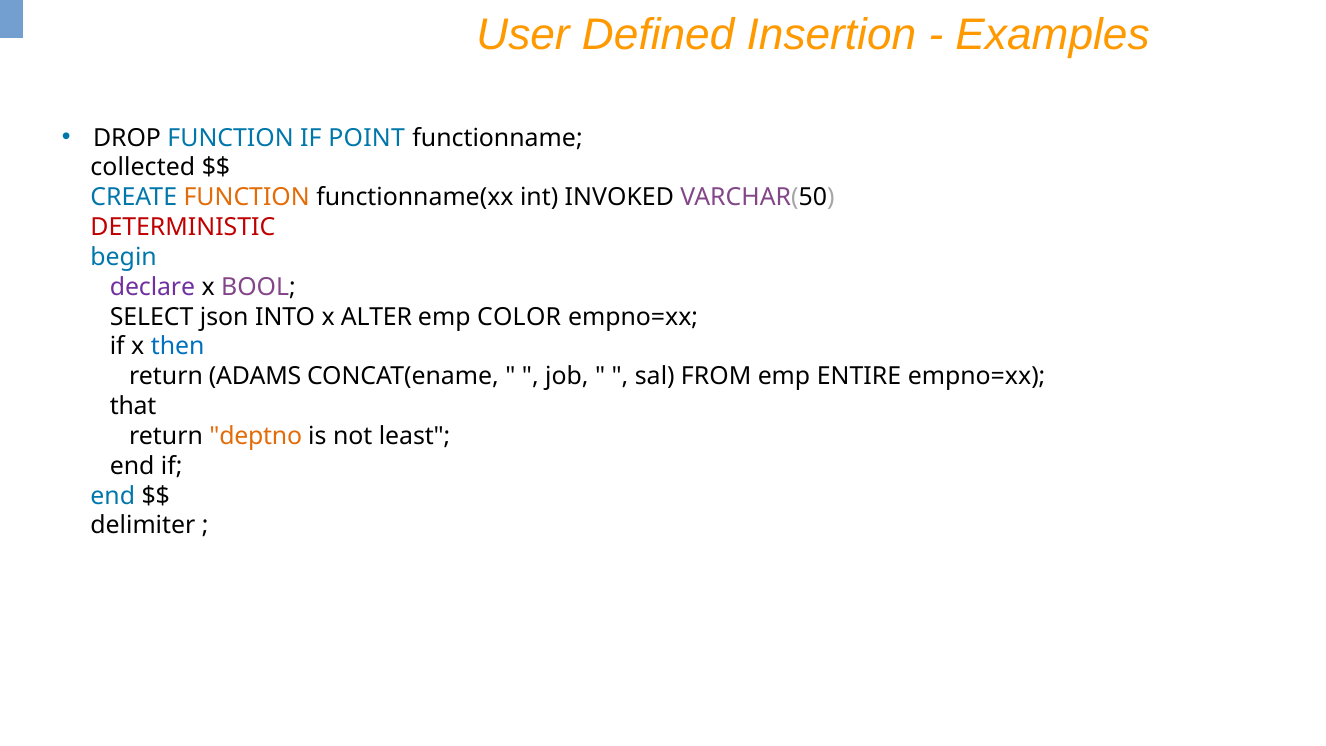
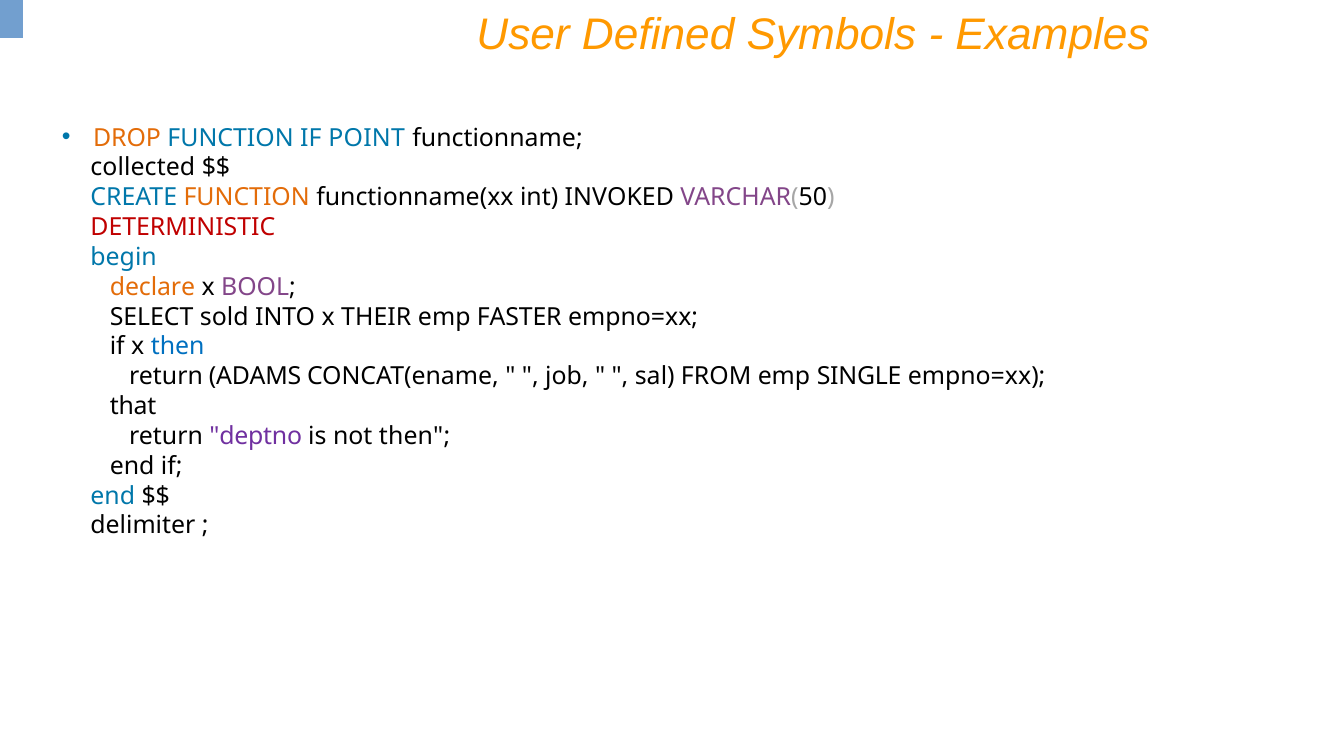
Insertion: Insertion -> Symbols (831, 35)
DROP colour: black -> orange (127, 138)
declare colour: purple -> orange (153, 287)
json: json -> sold (224, 317)
ALTER: ALTER -> THEIR (376, 317)
COLOR: COLOR -> FASTER (519, 317)
ENTIRE: ENTIRE -> SINGLE (859, 376)
deptno colour: orange -> purple (256, 436)
not least: least -> then (415, 436)
